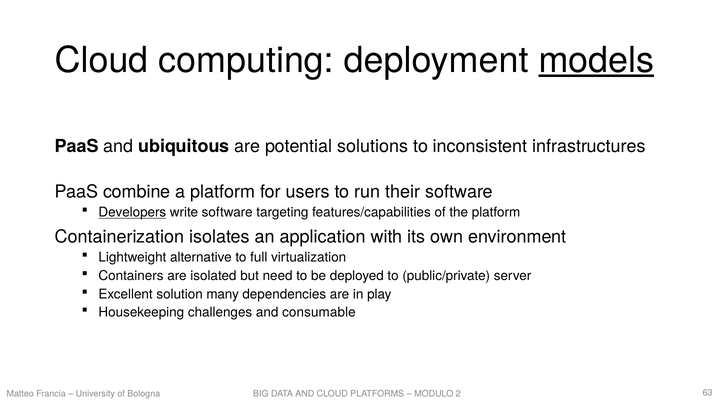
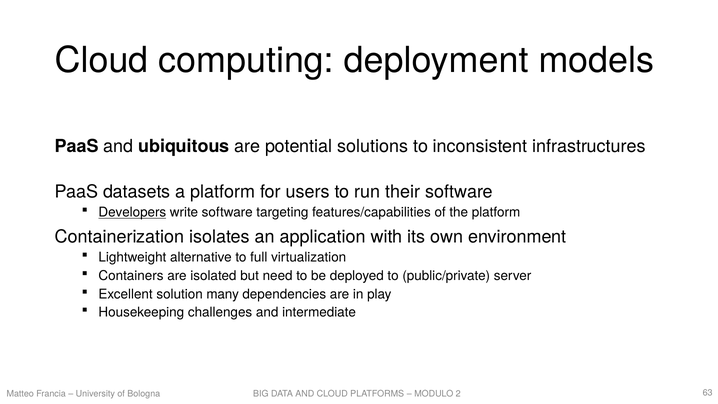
models underline: present -> none (596, 60)
combine: combine -> datasets (137, 192)
consumable: consumable -> intermediate (319, 312)
